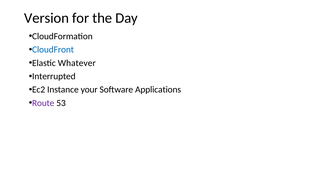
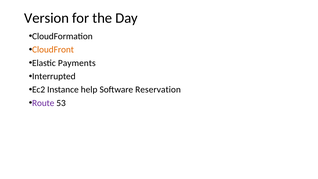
CloudFront colour: blue -> orange (53, 50)
Whatever: Whatever -> Payments (77, 63)
your: your -> help (89, 90)
Applications: Applications -> Reservation (158, 90)
